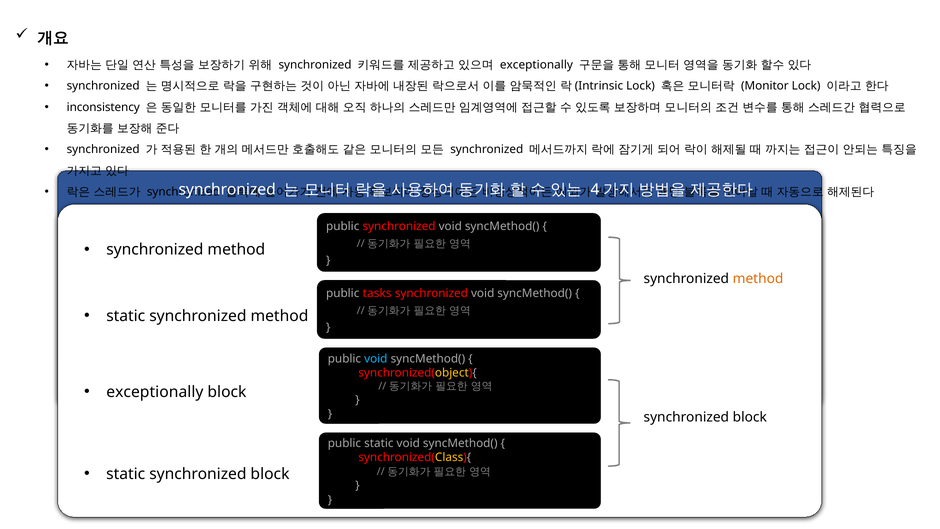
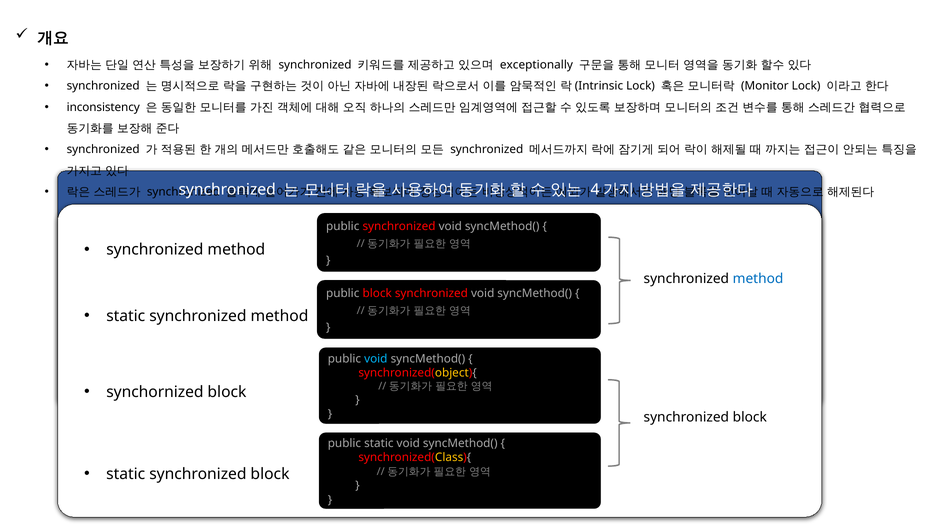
method colour: orange -> blue (758, 278)
public tasks: tasks -> block (377, 293)
exceptionally: exceptionally -> synchornized (155, 392)
